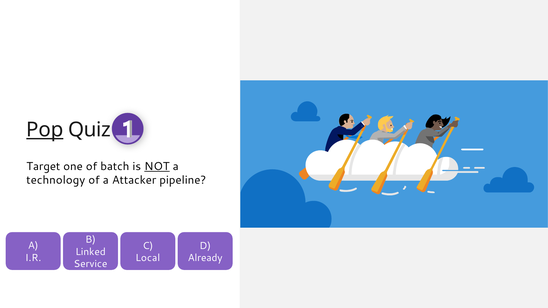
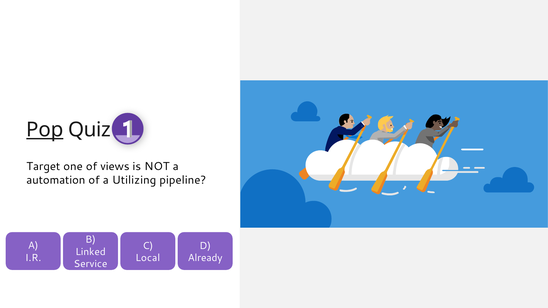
batch: batch -> views (115, 167)
NOT underline: present -> none (157, 167)
technology: technology -> automation (56, 180)
Attacker: Attacker -> Utilizing (134, 180)
